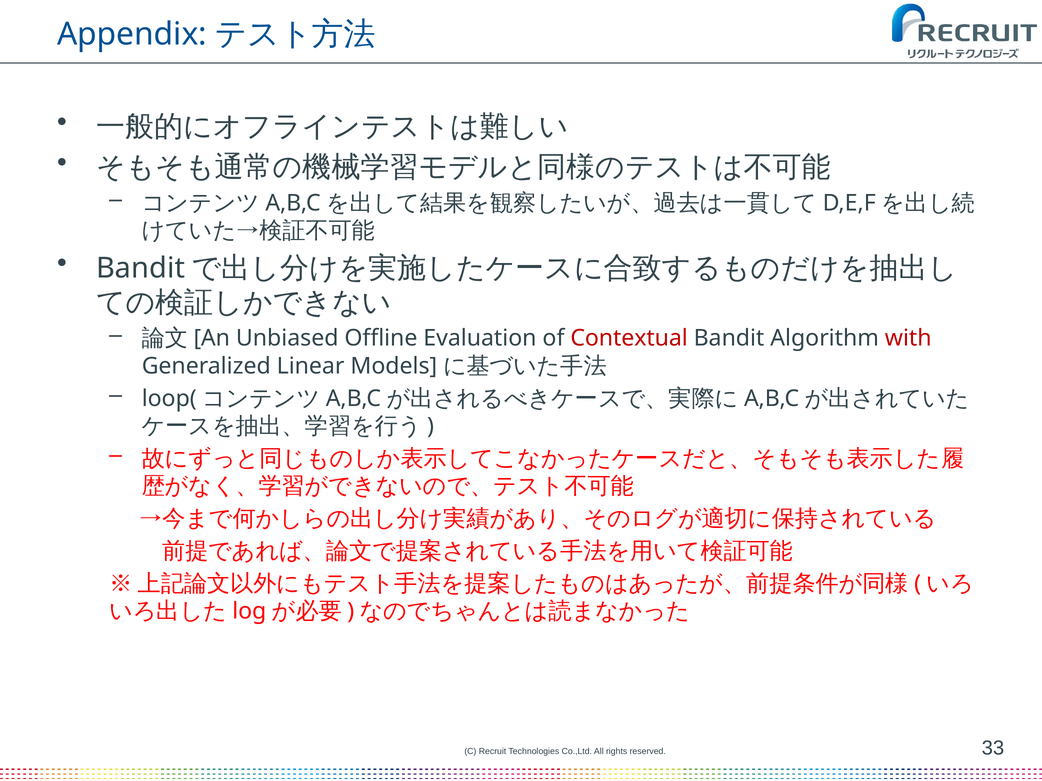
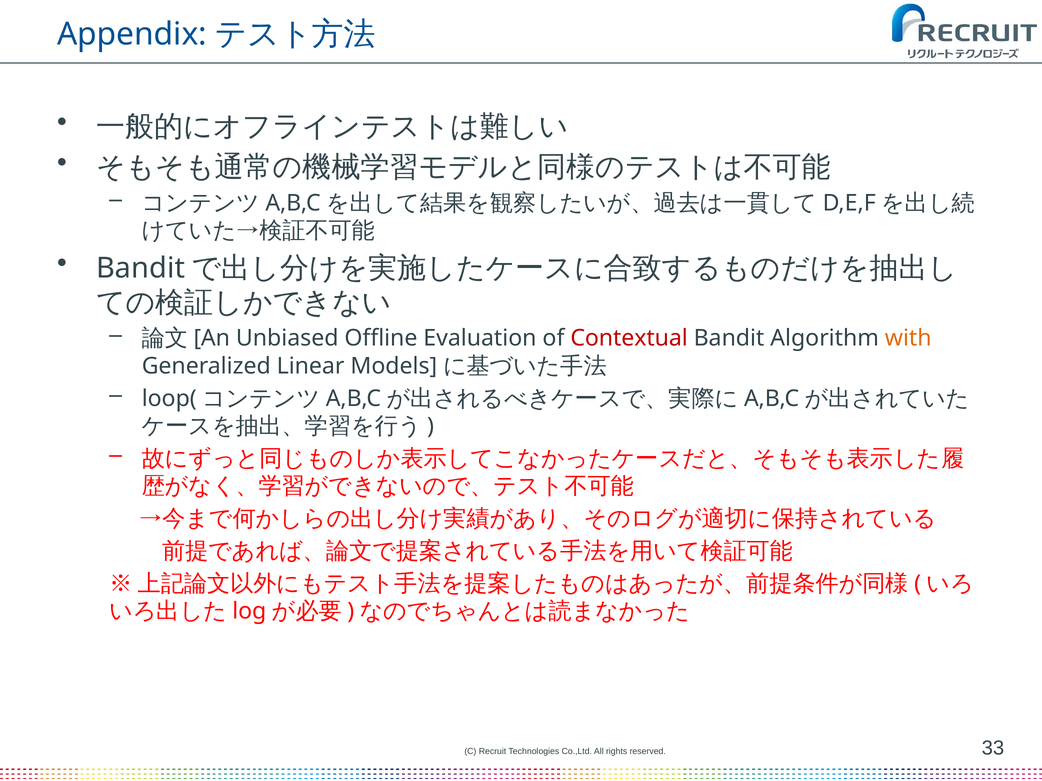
with colour: red -> orange (908, 338)
